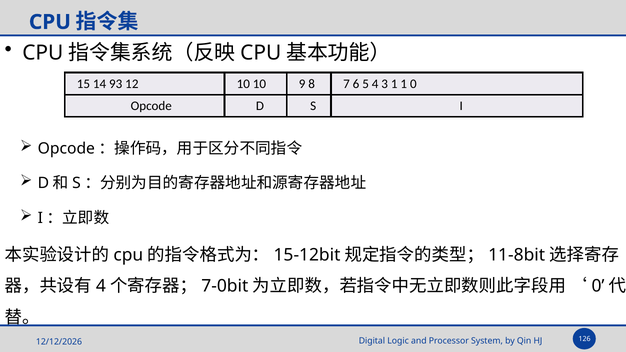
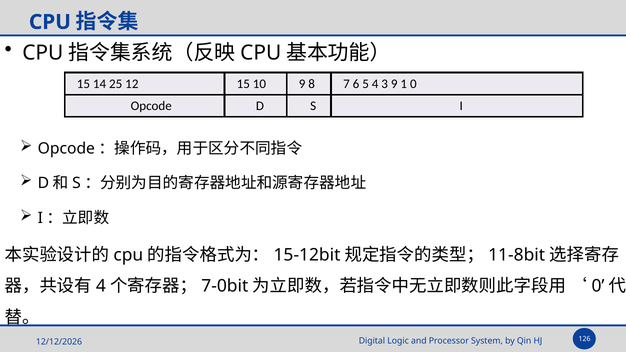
93: 93 -> 25 (116, 84)
12 10: 10 -> 15 (243, 84)
3 1: 1 -> 9 (394, 84)
